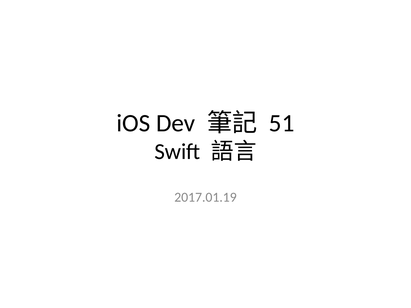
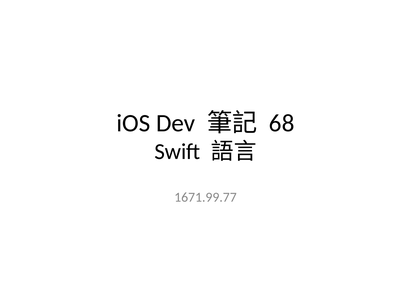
51: 51 -> 68 (282, 123)
2017.01.19: 2017.01.19 -> 1671.99.77 (205, 197)
